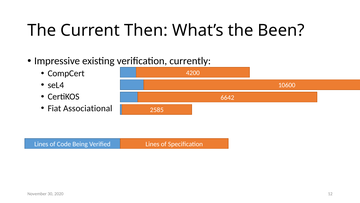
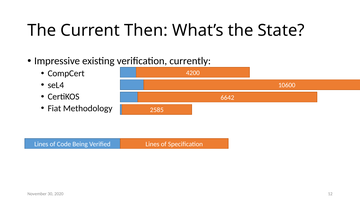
Been: Been -> State (281, 30)
Associational: Associational -> Methodology (88, 108)
